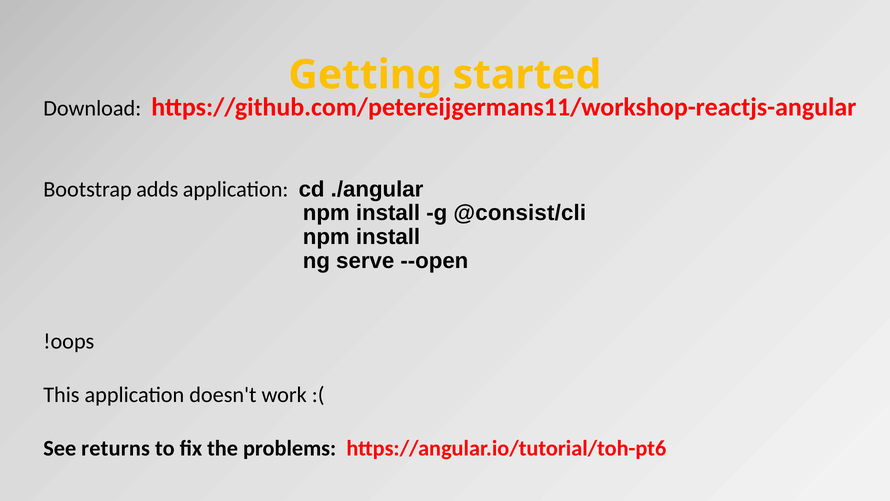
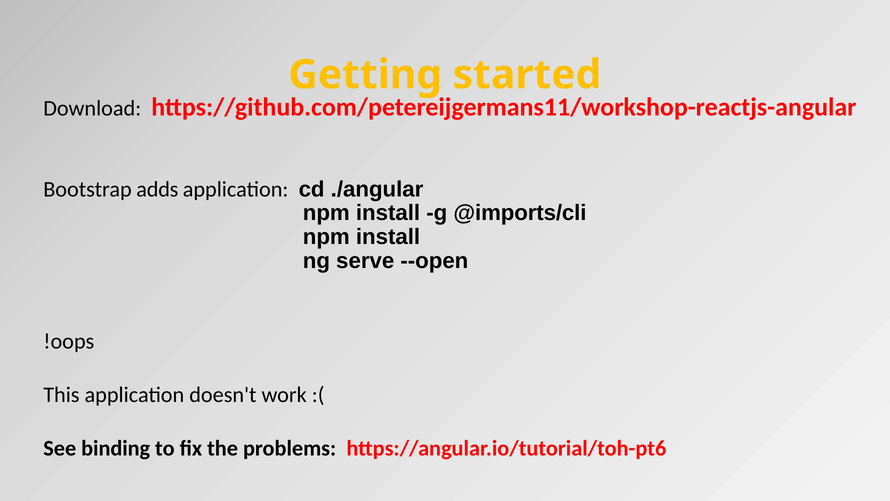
@consist/cli: @consist/cli -> @imports/cli (520, 213)
returns: returns -> binding (116, 448)
